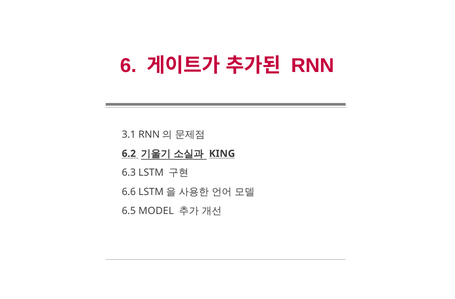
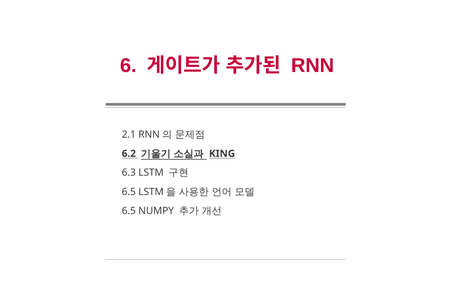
3.1: 3.1 -> 2.1 (129, 135)
6.6: 6.6 -> 6.5 (129, 192)
MODEL: MODEL -> NUMPY (156, 211)
